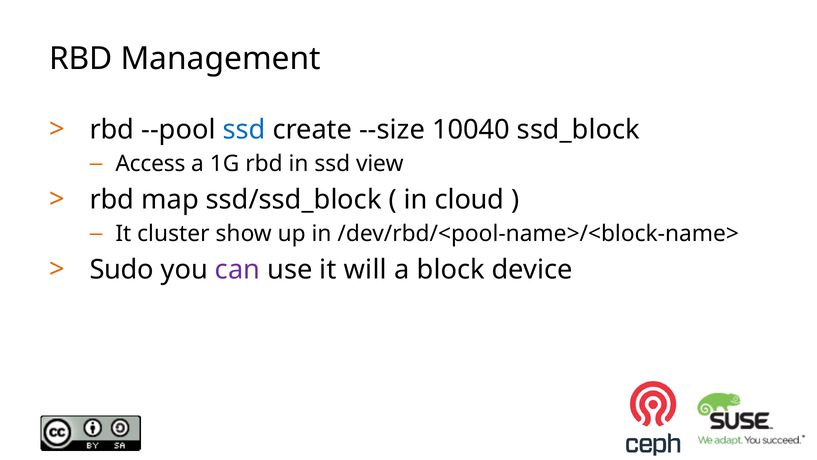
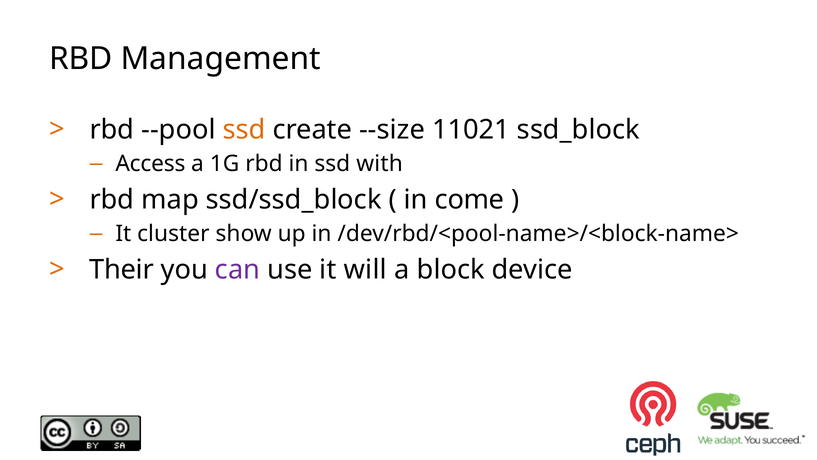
ssd colour: blue -> orange (244, 130)
10040: 10040 -> 11021 (471, 130)
view: view -> with (380, 164)
cloud: cloud -> come (470, 199)
Sudo: Sudo -> Their (122, 269)
